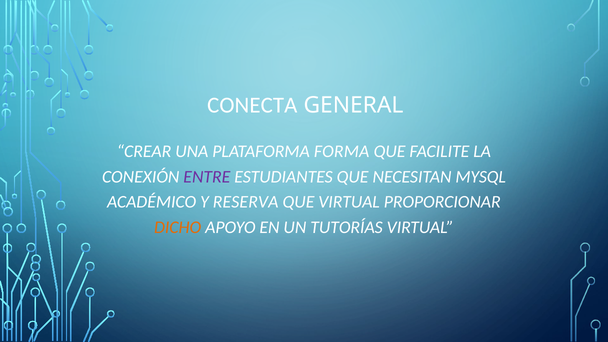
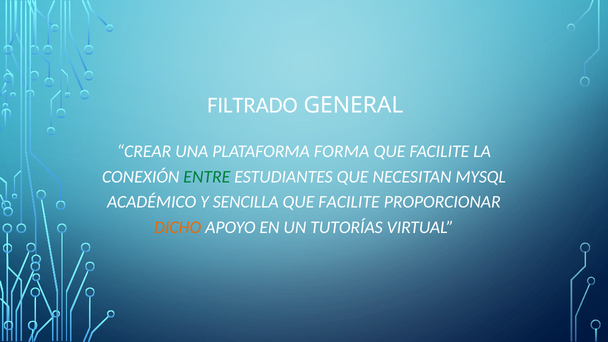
CONECTA: CONECTA -> FILTRADO (252, 105)
ENTRE colour: purple -> green (207, 177)
RESERVA: RESERVA -> SENCILLA (246, 202)
VIRTUAL: VIRTUAL -> FACILITE (349, 202)
